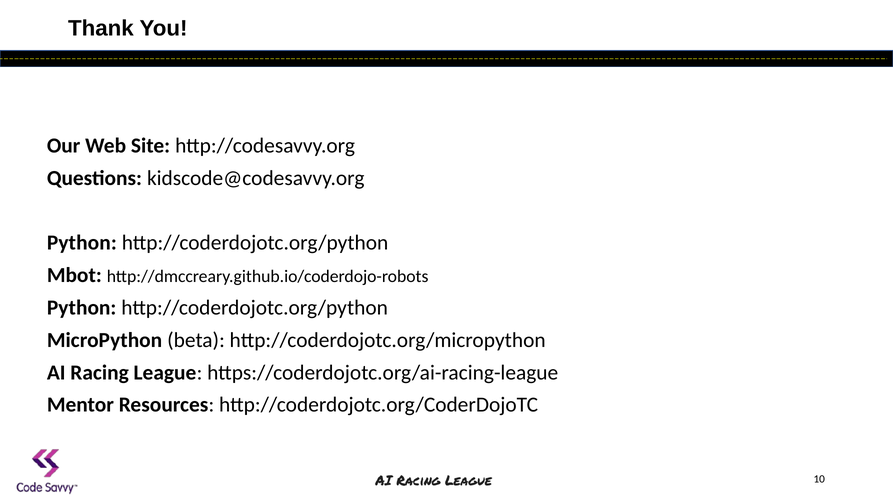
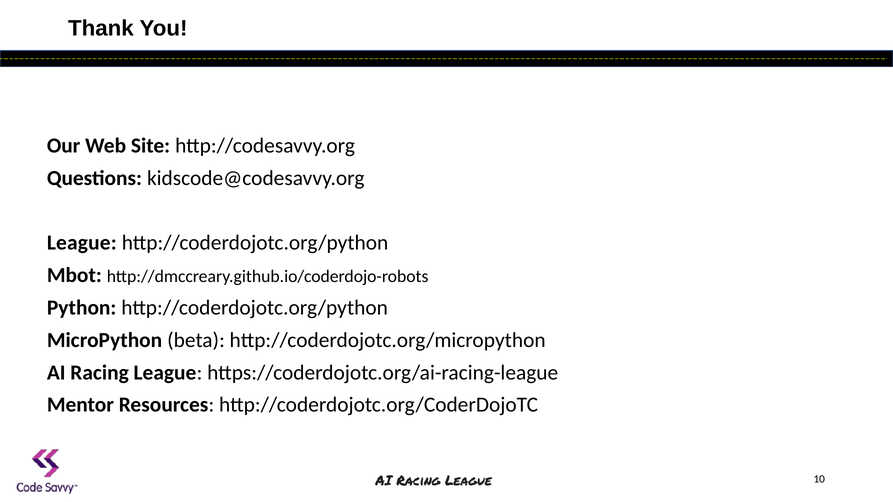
Python: Python -> League (82, 243)
